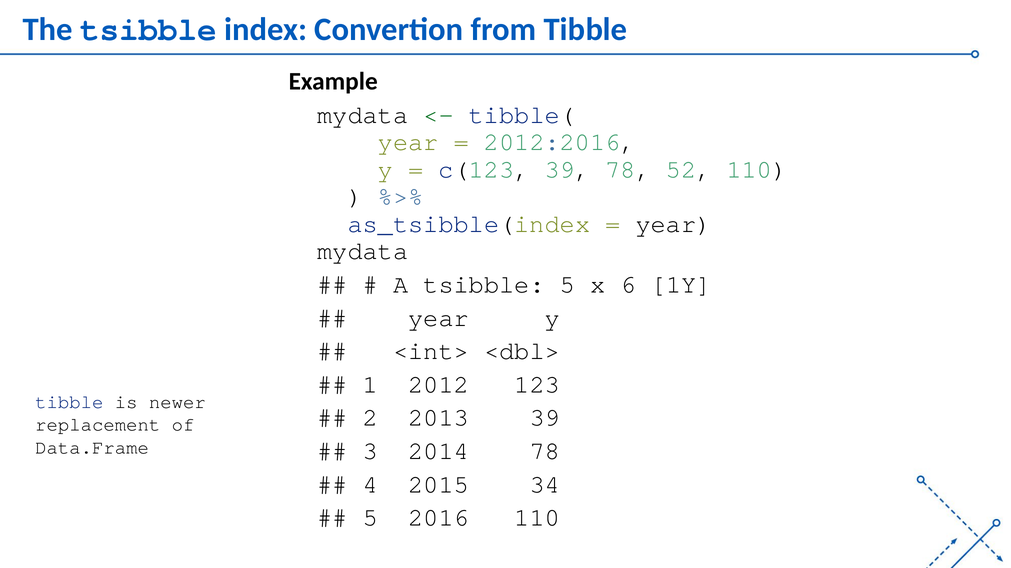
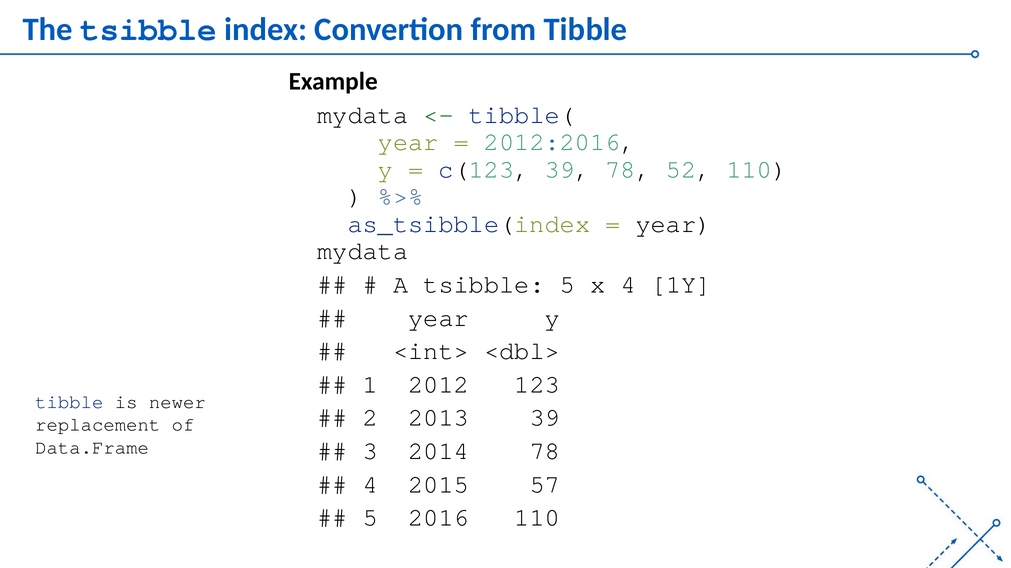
x 6: 6 -> 4 (628, 285)
34: 34 -> 57 (545, 485)
